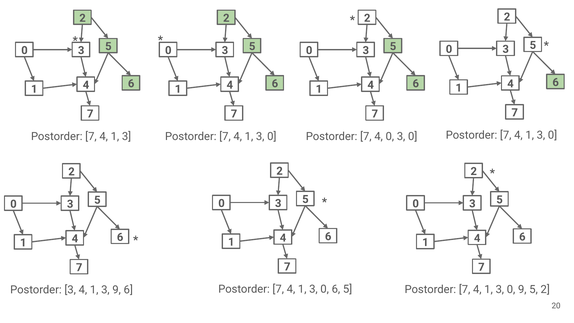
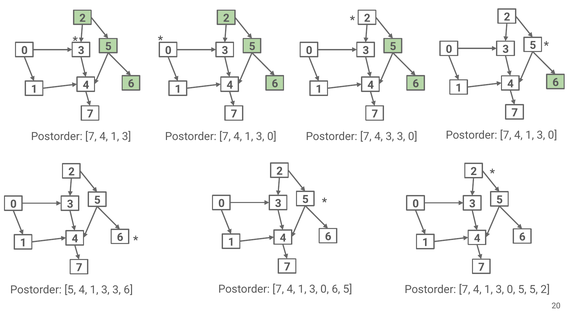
4 0: 0 -> 3 (390, 136)
0 9: 9 -> 5 (522, 290)
Postorder 3: 3 -> 5 (70, 290)
1 3 9: 9 -> 3 (117, 290)
